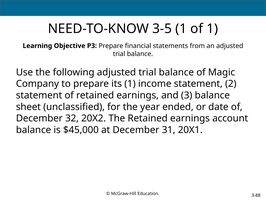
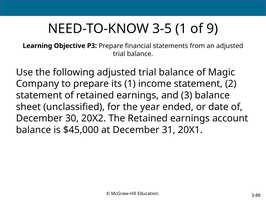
of 1: 1 -> 9 (212, 29)
32: 32 -> 30 (72, 118)
